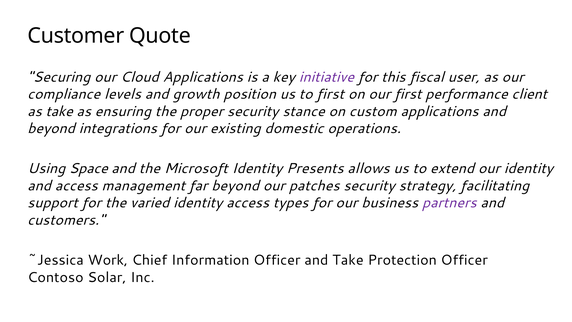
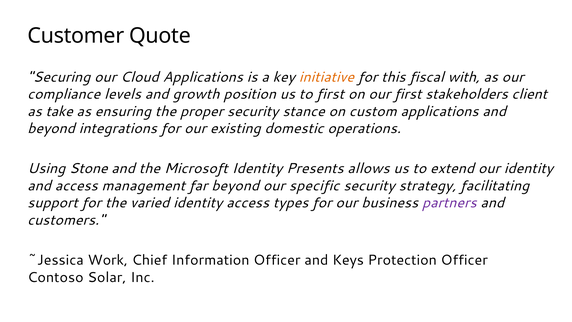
initiative colour: purple -> orange (327, 77)
user: user -> with (464, 77)
performance: performance -> stakeholders (467, 94)
Space: Space -> Stone (88, 168)
patches: patches -> specific (314, 186)
and Take: Take -> Keys (348, 260)
